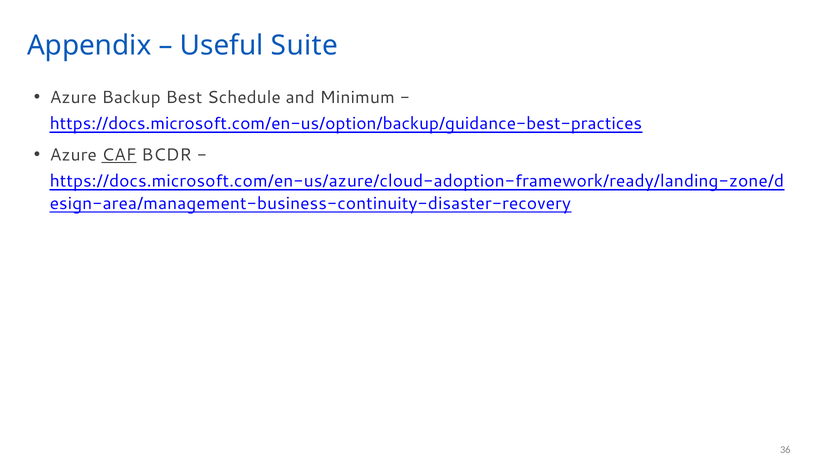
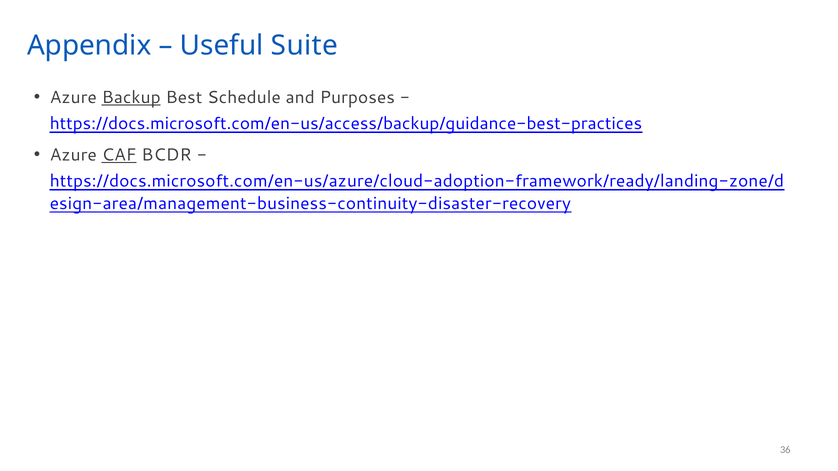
Backup underline: none -> present (131, 98)
Minimum: Minimum -> Purposes (357, 98)
https://docs.microsoft.com/en-us/option/backup/guidance-best-practices: https://docs.microsoft.com/en-us/option/backup/guidance-best-practices -> https://docs.microsoft.com/en-us/access/backup/guidance-best-practices (346, 124)
